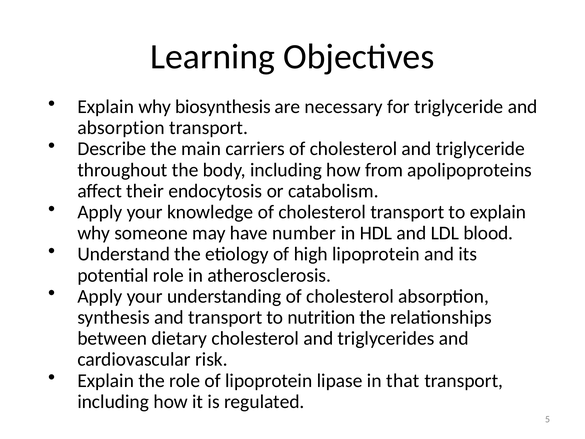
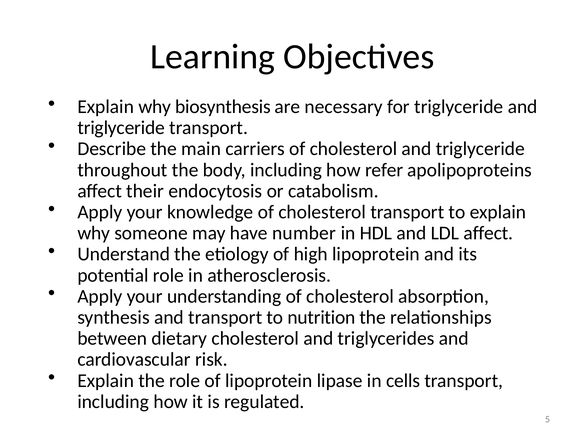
absorption: absorption -> triglyceride (121, 128)
from: from -> refer (384, 170)
LDL blood: blood -> affect (488, 233)
that: that -> cells (403, 380)
